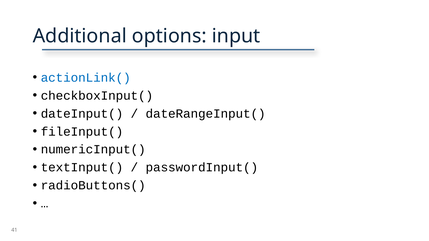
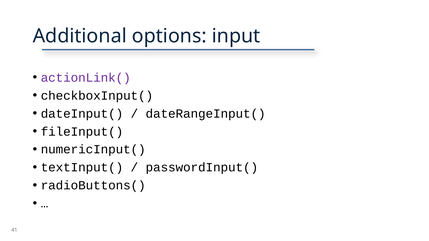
actionLink( colour: blue -> purple (86, 78)
